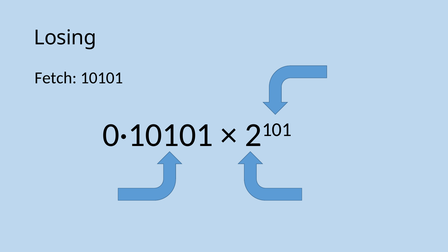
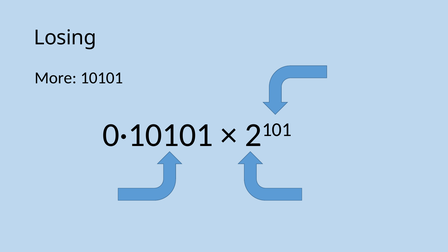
Fetch: Fetch -> More (56, 78)
